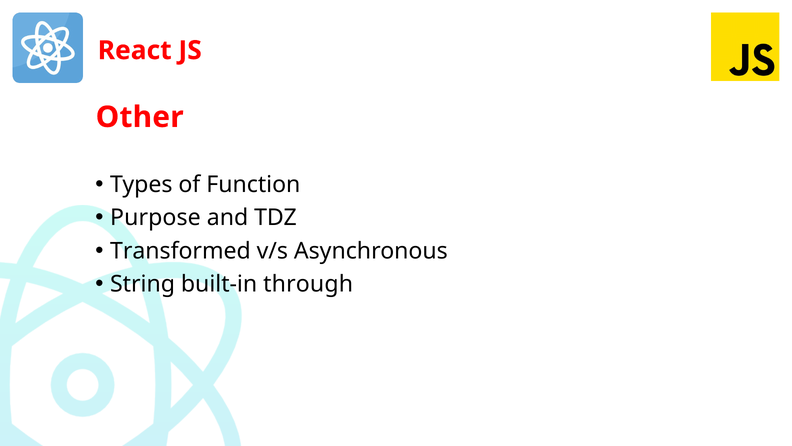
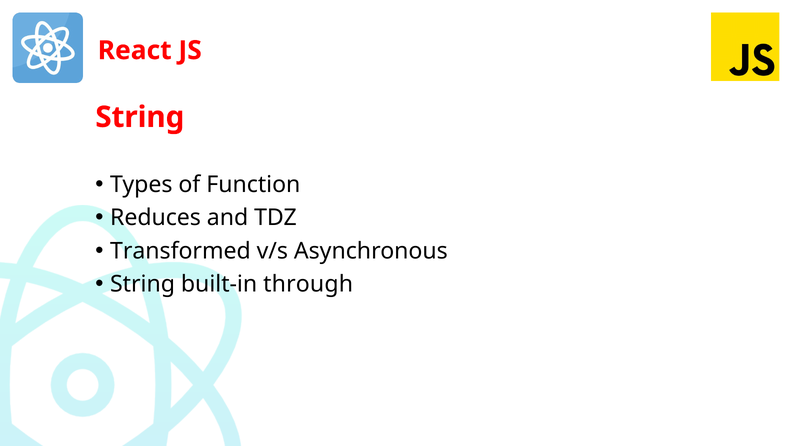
Other: Other -> String (140, 117)
Purpose: Purpose -> Reduces (156, 218)
